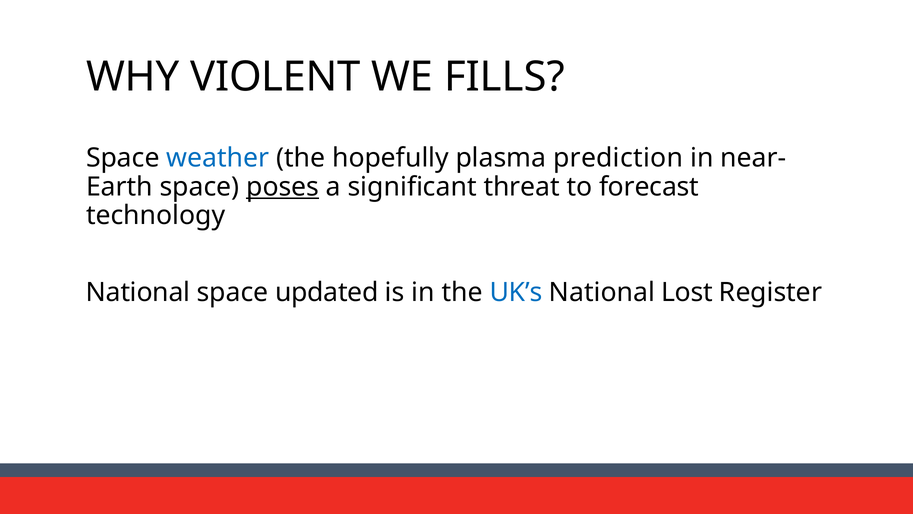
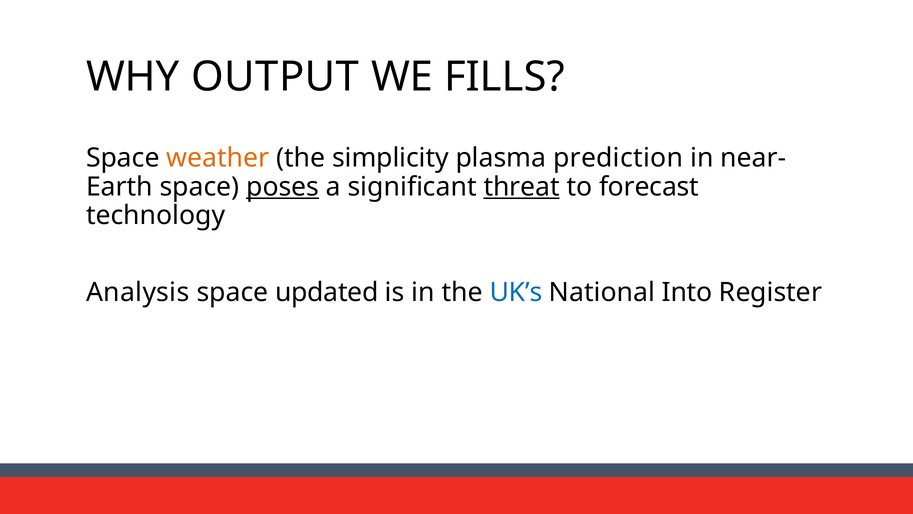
VIOLENT: VIOLENT -> OUTPUT (275, 77)
weather colour: blue -> orange (218, 158)
hopefully: hopefully -> simplicity (390, 158)
threat underline: none -> present (522, 187)
National: National -> Analysis (138, 292)
Lost: Lost -> Into (687, 292)
